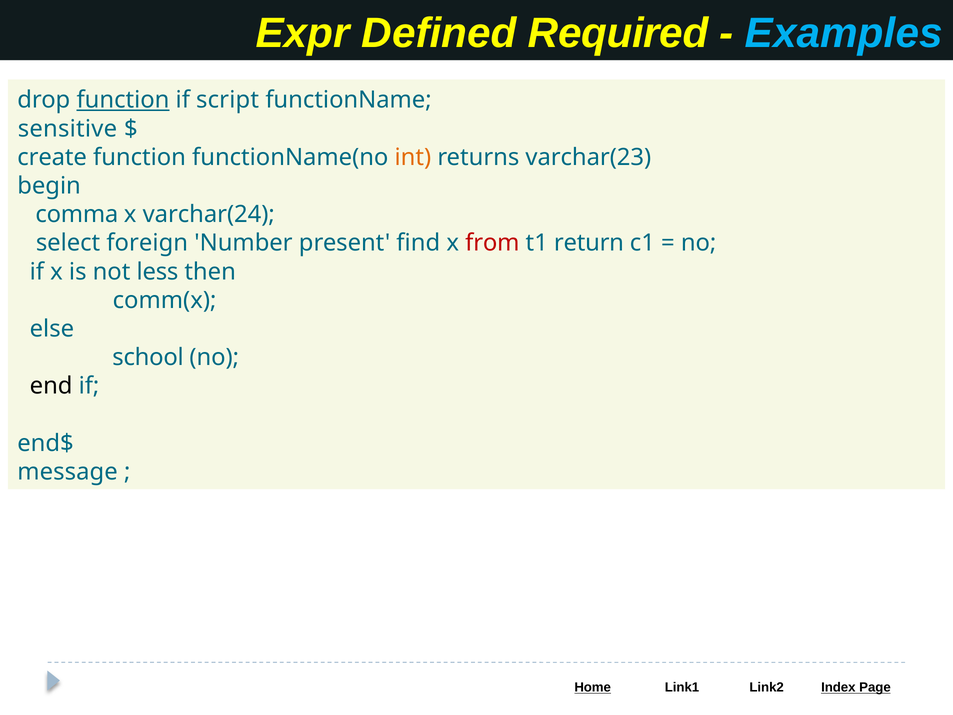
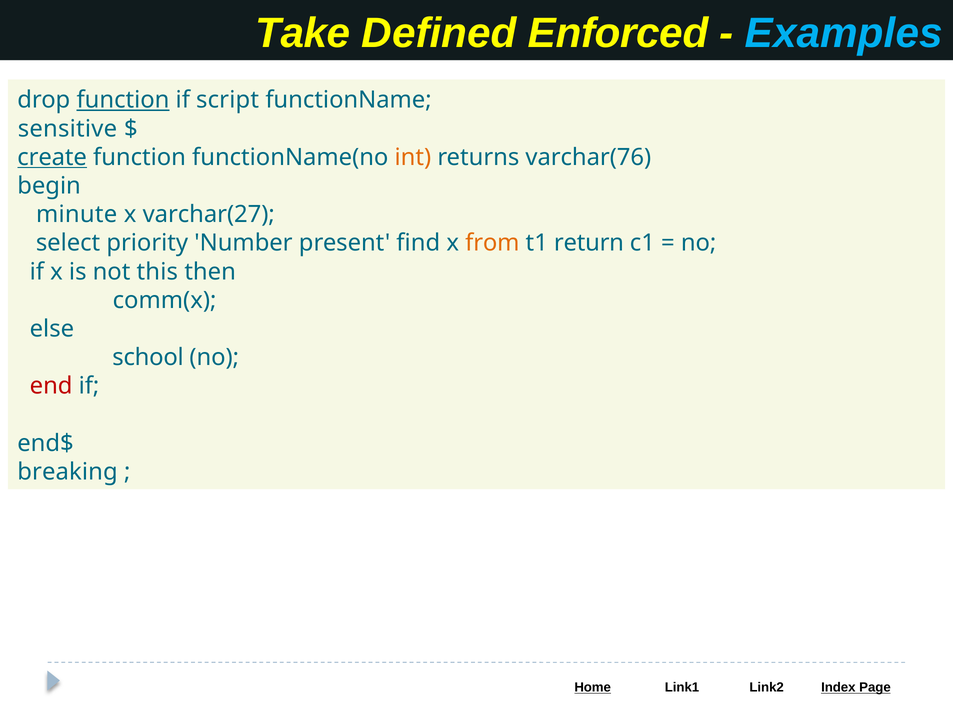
Expr: Expr -> Take (303, 33)
Required: Required -> Enforced (618, 33)
create underline: none -> present (52, 157)
varchar(23: varchar(23 -> varchar(76 (588, 157)
comma: comma -> minute (77, 214)
varchar(24: varchar(24 -> varchar(27 (209, 214)
foreign: foreign -> priority (147, 243)
from colour: red -> orange (492, 243)
less: less -> this (157, 272)
end colour: black -> red (51, 386)
message: message -> breaking (68, 472)
